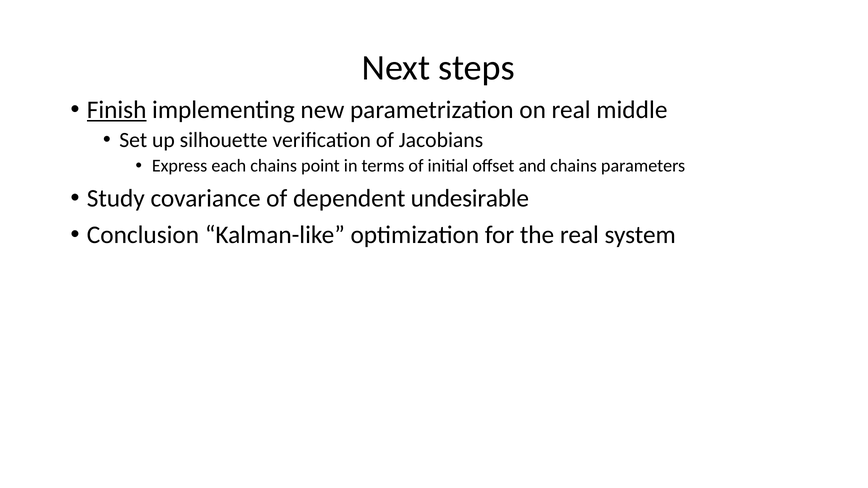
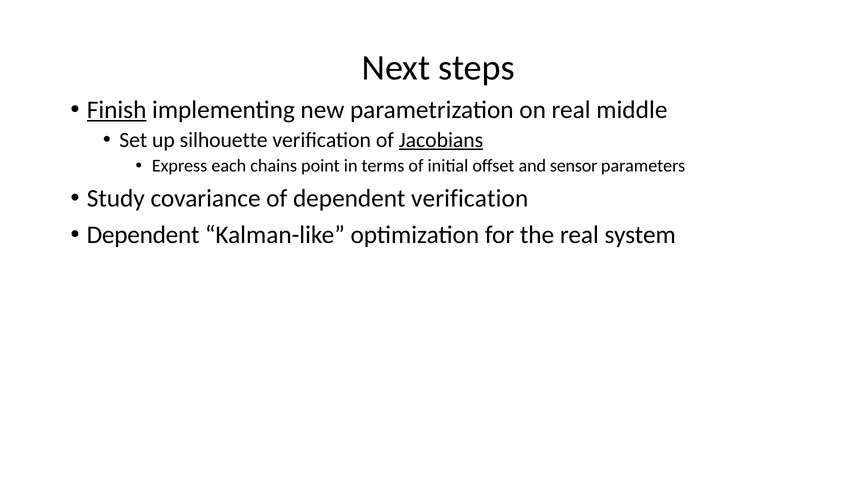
Jacobians underline: none -> present (441, 140)
and chains: chains -> sensor (574, 166)
dependent undesirable: undesirable -> verification (470, 198)
Conclusion: Conclusion -> Dependent (143, 235)
